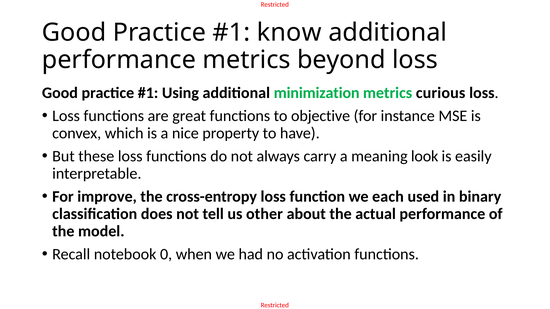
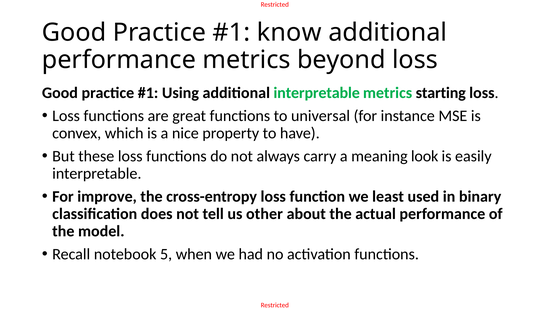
additional minimization: minimization -> interpretable (317, 93)
curious: curious -> starting (441, 93)
objective: objective -> universal (321, 116)
each: each -> least (388, 197)
0: 0 -> 5 (166, 255)
